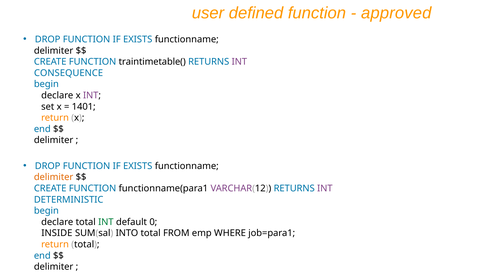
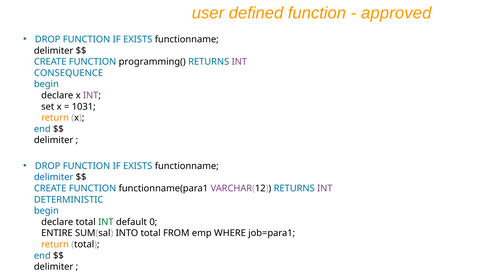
traintimetable(: traintimetable( -> programming( (152, 62)
1401: 1401 -> 1031 (84, 107)
delimiter colour: orange -> blue (54, 177)
INSIDE: INSIDE -> ENTIRE (57, 233)
